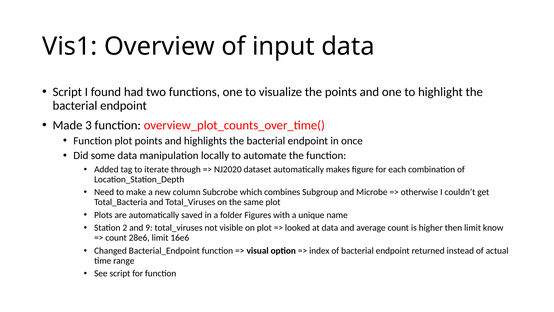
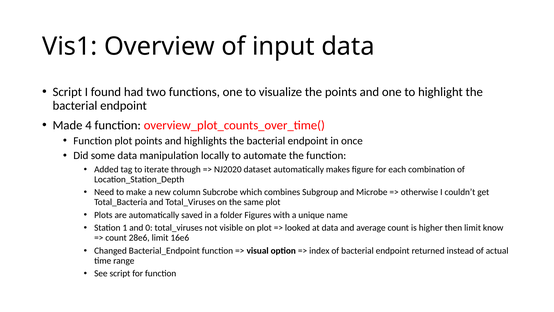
3: 3 -> 4 (88, 125)
2: 2 -> 1 (125, 228)
9: 9 -> 0 (149, 228)
